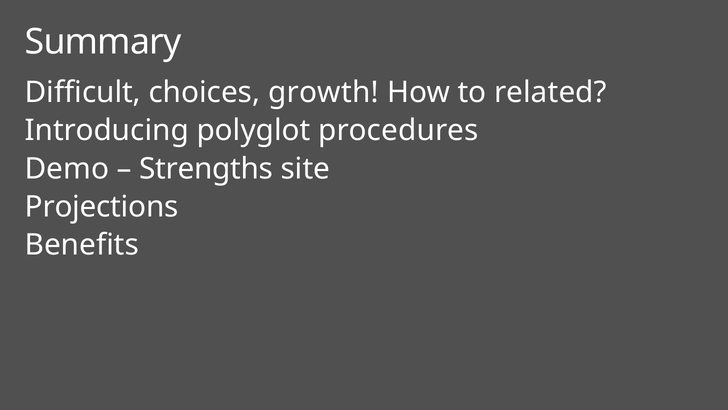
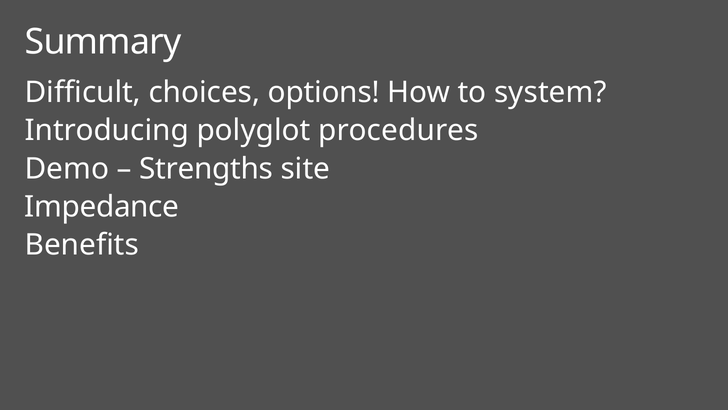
growth: growth -> options (324, 92)
related: related -> system (550, 92)
Projections: Projections -> Impedance (102, 207)
